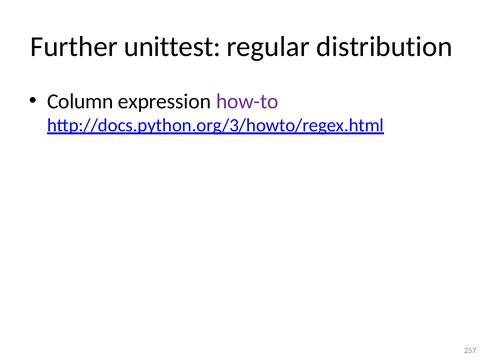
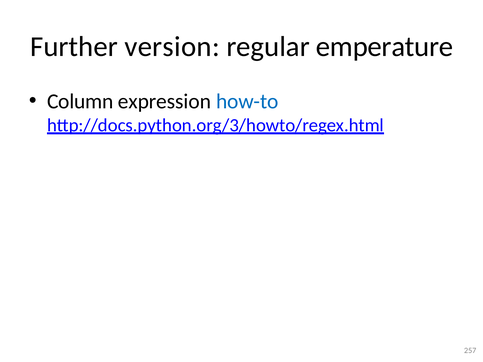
unittest: unittest -> version (172, 47)
distribution: distribution -> emperature (385, 47)
how-to colour: purple -> blue (247, 101)
